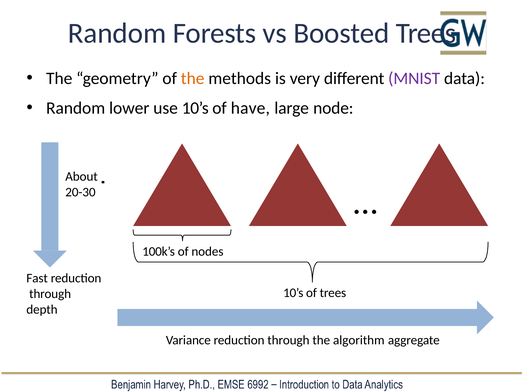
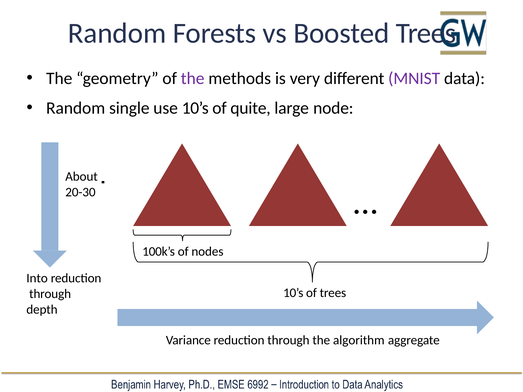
the colour: orange -> purple (193, 79)
lower: lower -> single (129, 108)
have: have -> quite (251, 108)
Fast: Fast -> Into (37, 278)
